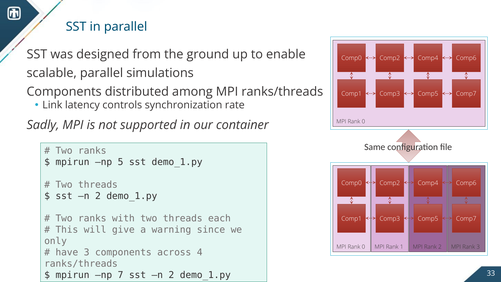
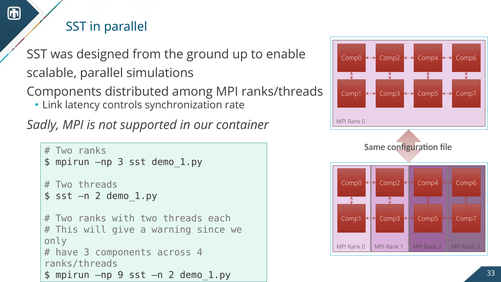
np 5: 5 -> 3 (121, 162)
7: 7 -> 9 (121, 275)
